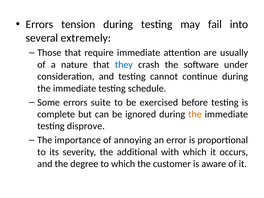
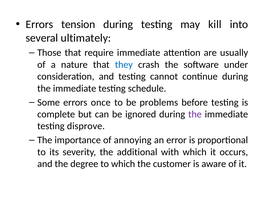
fail: fail -> kill (215, 24)
extremely: extremely -> ultimately (86, 38)
suite: suite -> once (101, 102)
exercised: exercised -> problems (159, 102)
the colour: orange -> purple (195, 114)
